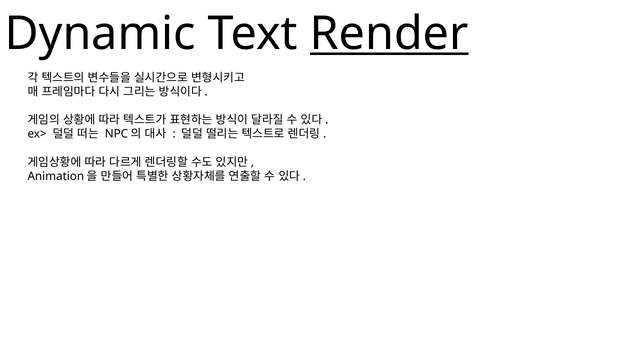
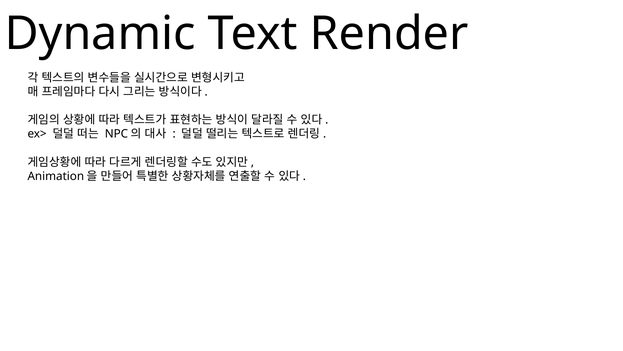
Render underline: present -> none (389, 34)
